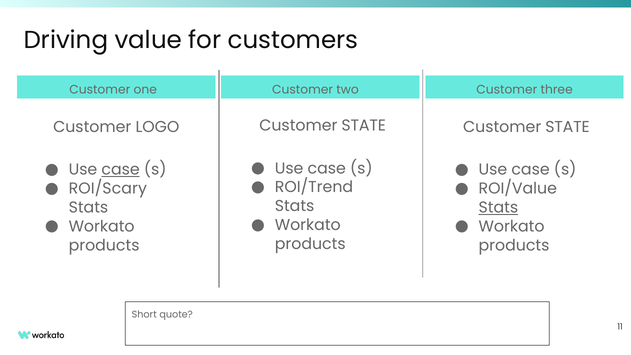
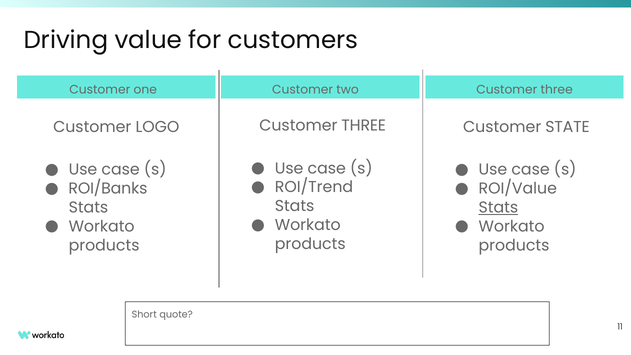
STATE: STATE -> THREE (364, 126)
case underline: present -> none (121, 170)
ROI/Scary: ROI/Scary -> ROI/Banks (108, 189)
